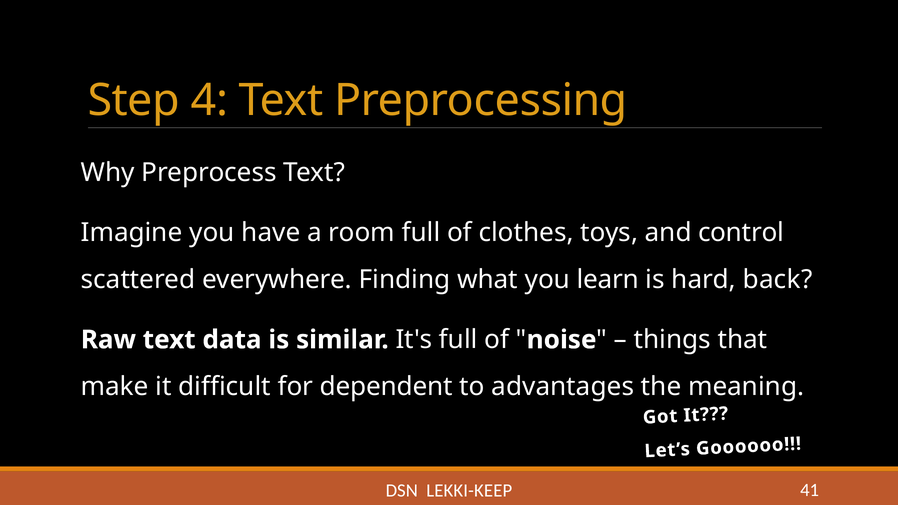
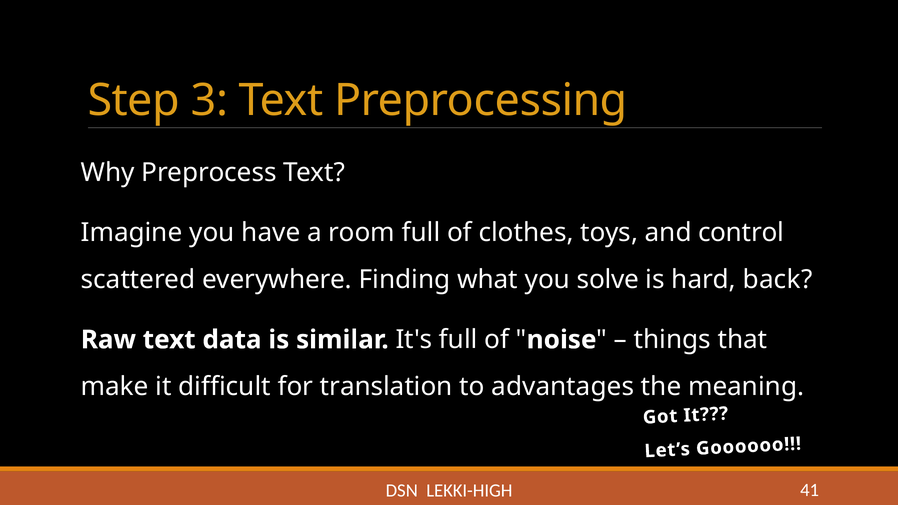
4: 4 -> 3 (209, 101)
learn: learn -> solve (608, 280)
dependent: dependent -> translation (386, 387)
LEKKI-KEEP: LEKKI-KEEP -> LEKKI-HIGH (469, 491)
